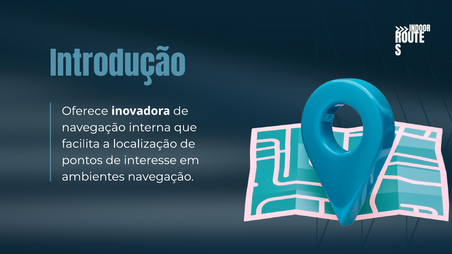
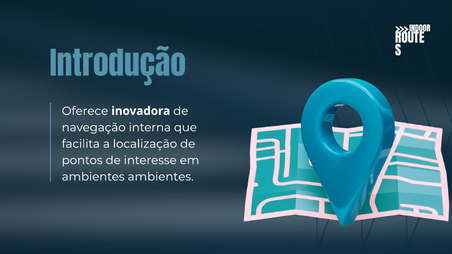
ambientes navegação: navegação -> ambientes (161, 177)
